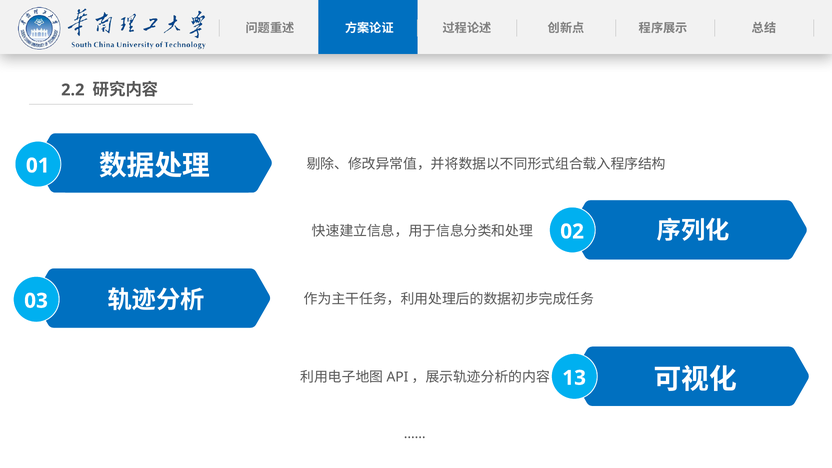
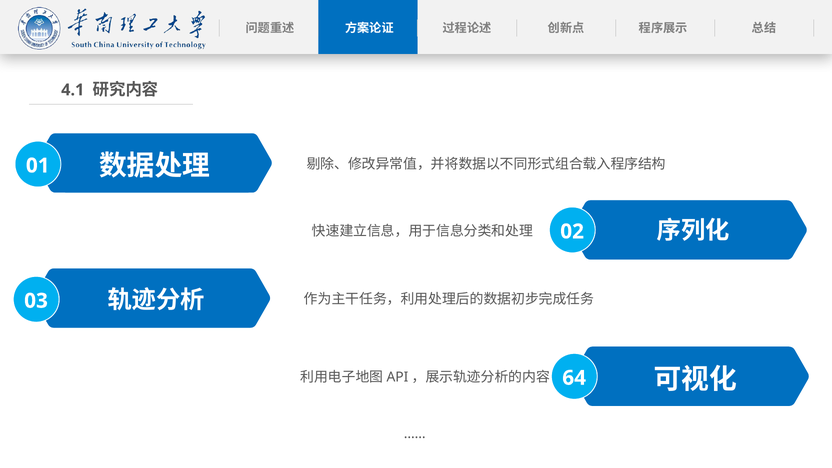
2.2: 2.2 -> 4.1 (73, 90)
13: 13 -> 64 (574, 378)
